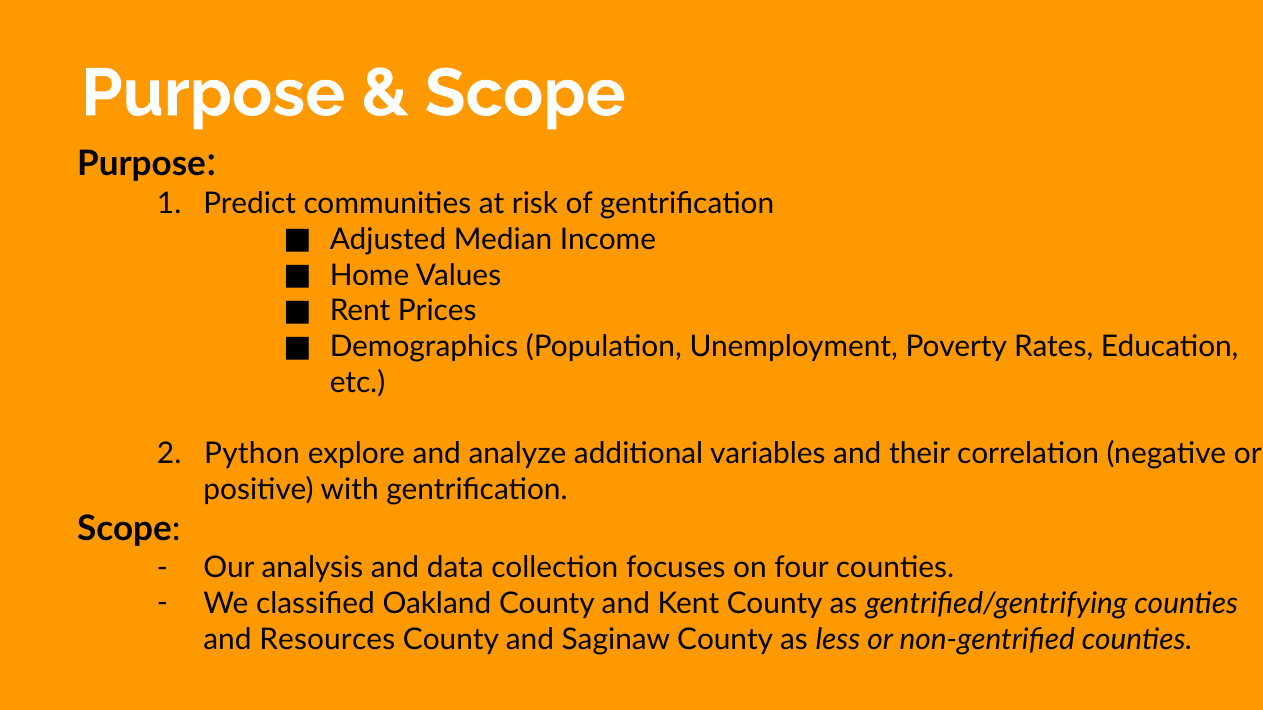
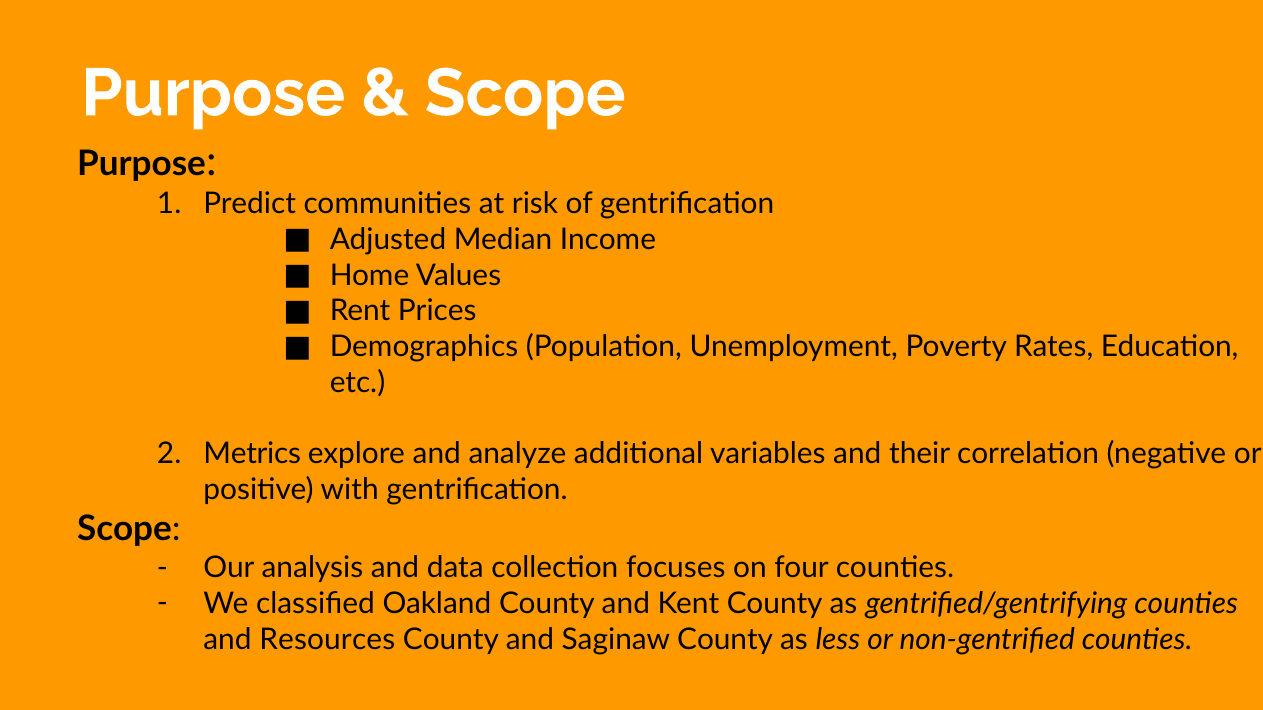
Python: Python -> Metrics (252, 454)
